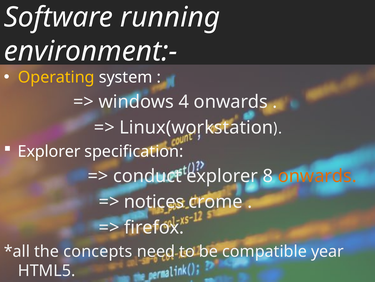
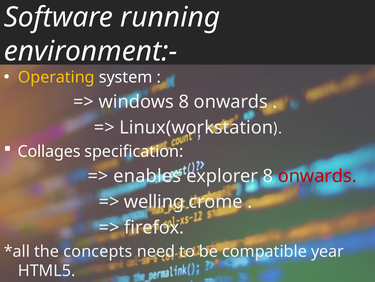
windows 4: 4 -> 8 (184, 102)
Explorer: Explorer -> Collages (49, 151)
conduct: conduct -> enables (147, 176)
onwards colour: orange -> red (317, 176)
notices: notices -> welling (154, 201)
